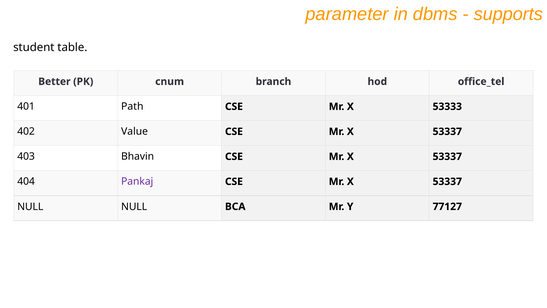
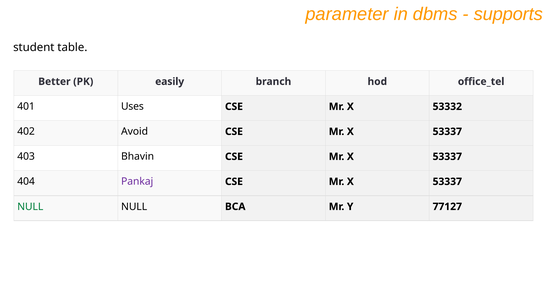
cnum: cnum -> easily (170, 81)
Path: Path -> Uses (132, 106)
53333: 53333 -> 53332 (447, 106)
Value: Value -> Avoid (135, 131)
NULL colour: black -> green (30, 206)
